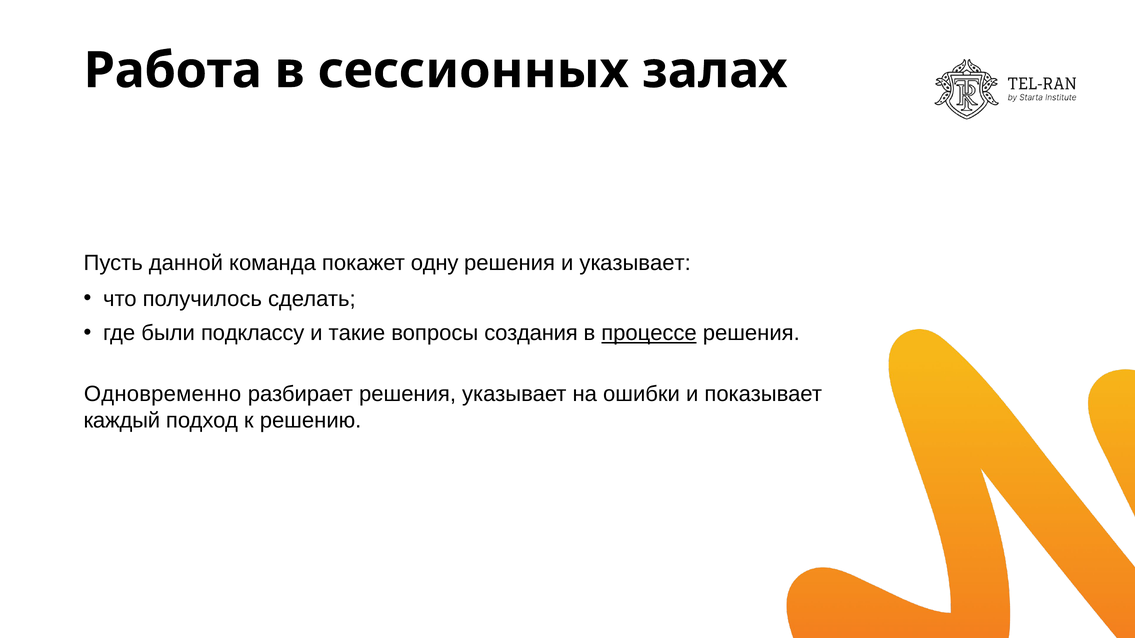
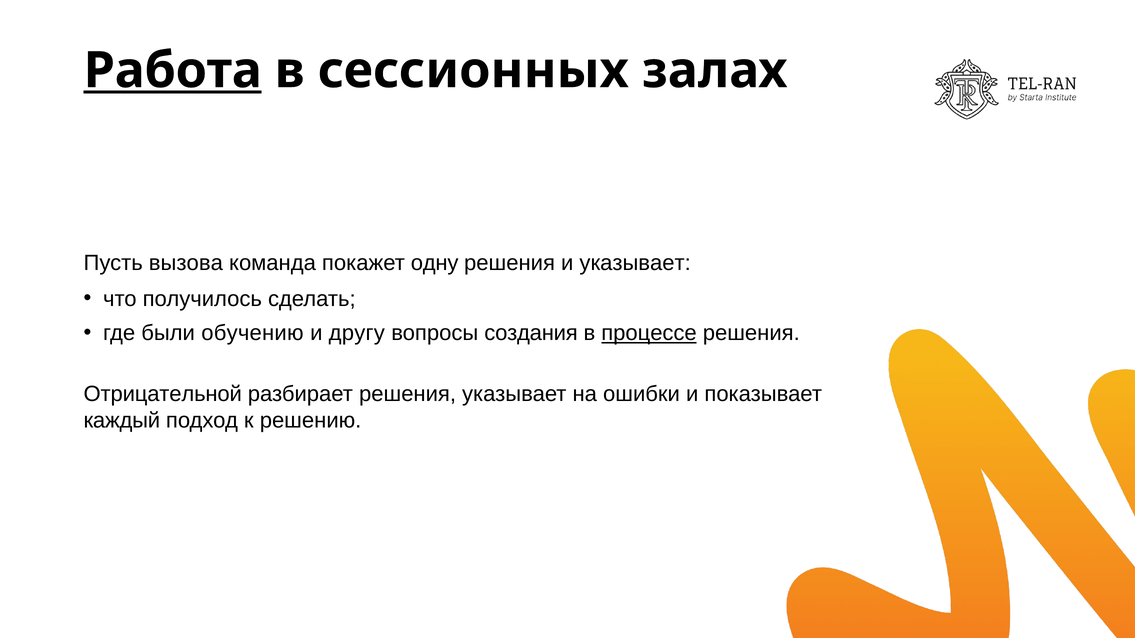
Работа underline: none -> present (173, 71)
данной: данной -> вызова (186, 263)
подклассу: подклассу -> обучению (252, 333)
такие: такие -> другу (357, 333)
Одновременно: Одновременно -> Отрицательной (163, 394)
